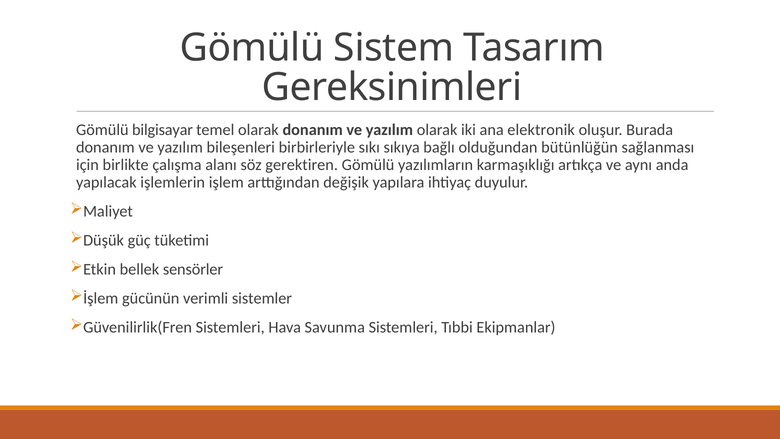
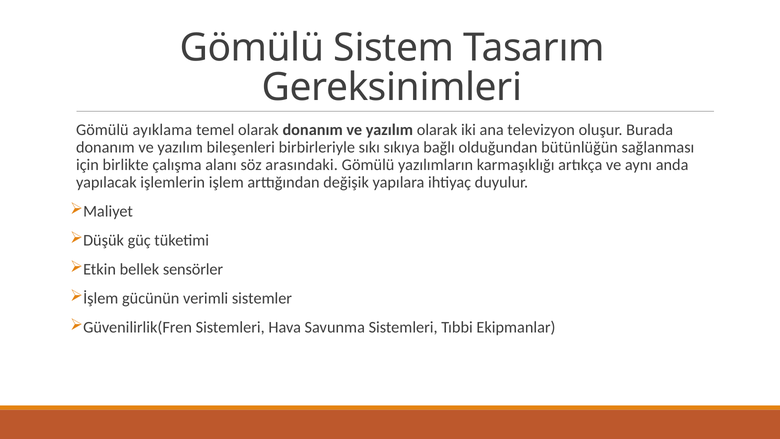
bilgisayar: bilgisayar -> ayıklama (162, 130)
elektronik: elektronik -> televizyon (541, 130)
gerektiren: gerektiren -> arasındaki (302, 165)
